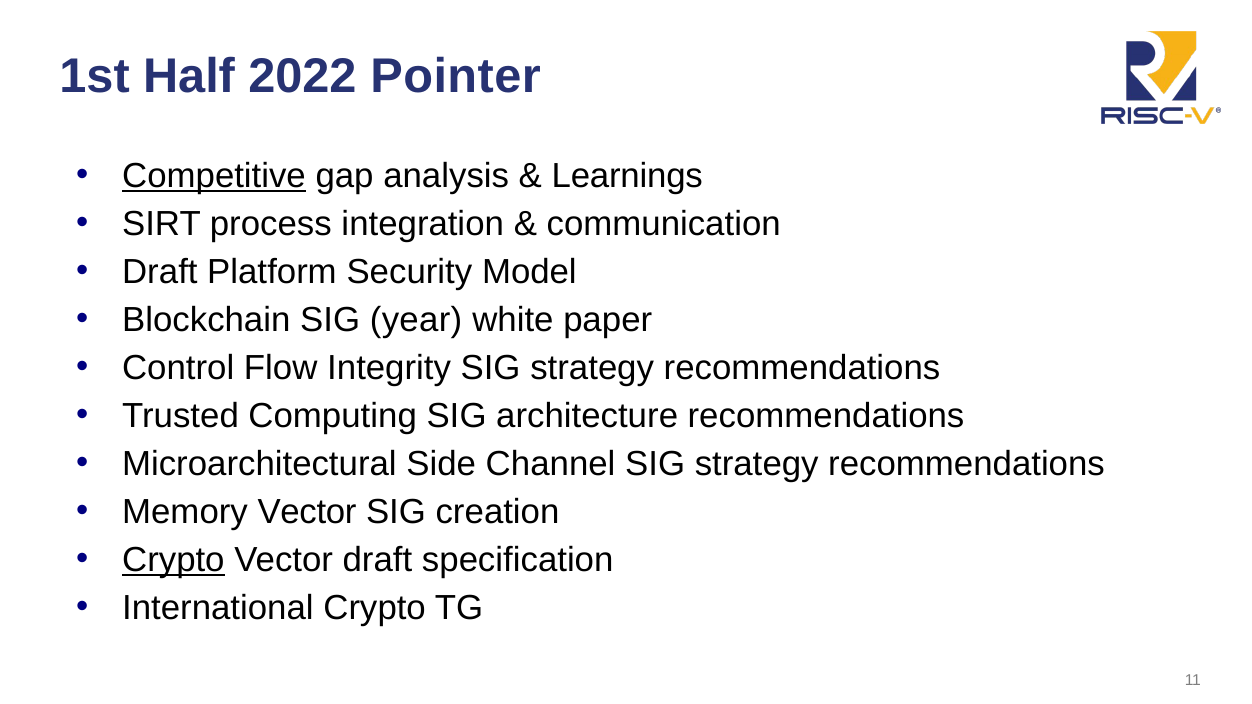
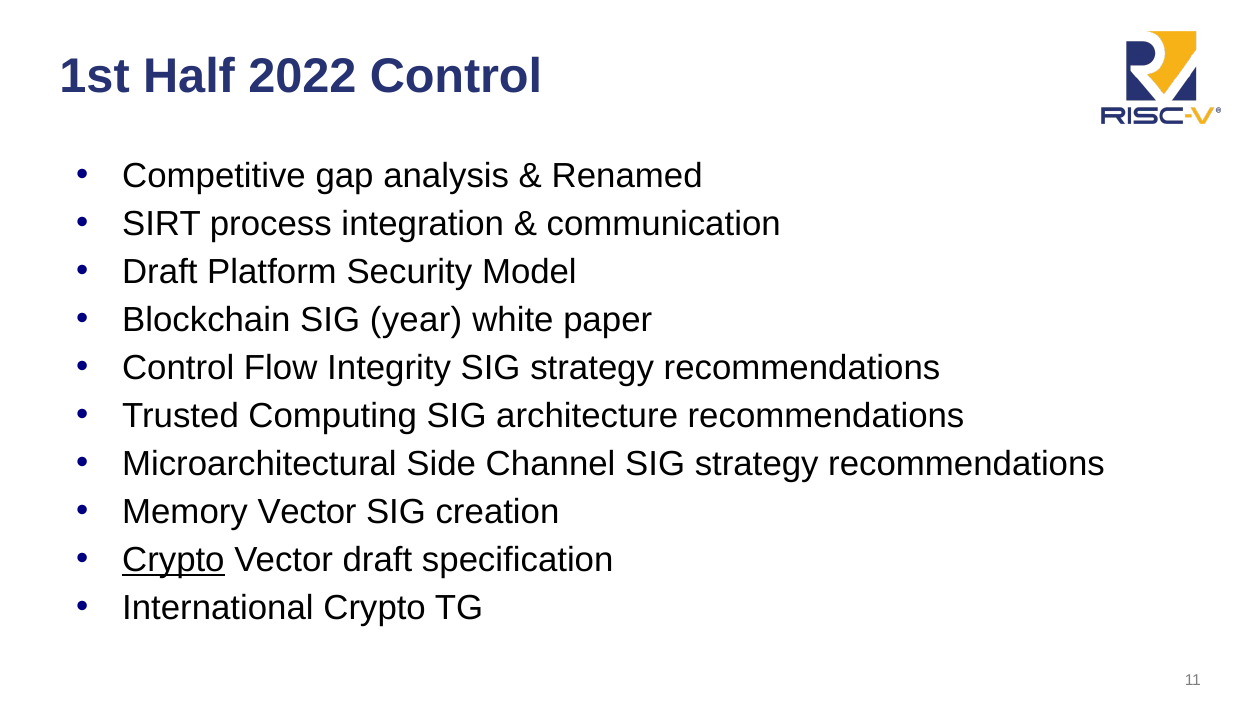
2022 Pointer: Pointer -> Control (456, 77)
Competitive underline: present -> none (214, 176)
Learnings: Learnings -> Renamed (627, 176)
